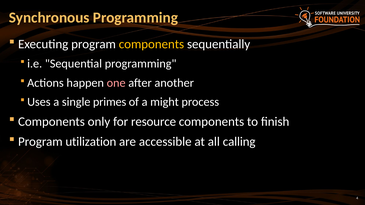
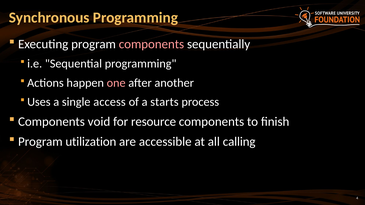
components colour: yellow -> pink (151, 44)
primes: primes -> access (110, 102)
might: might -> starts (164, 102)
only: only -> void (99, 122)
